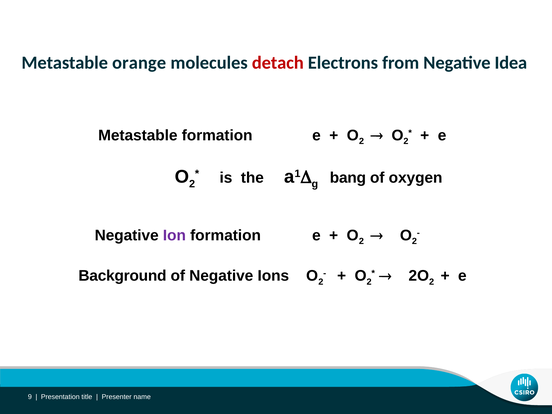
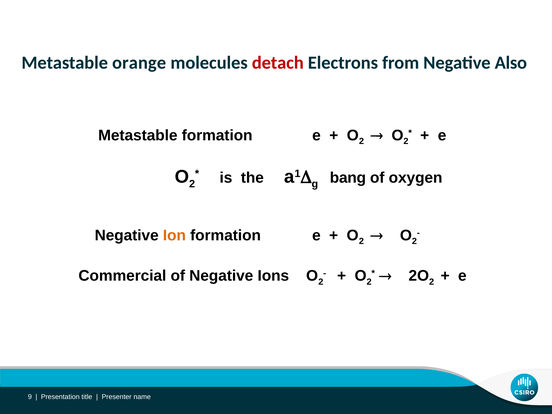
Idea: Idea -> Also (511, 63)
Ion colour: purple -> orange (174, 235)
Background: Background -> Commercial (122, 276)
